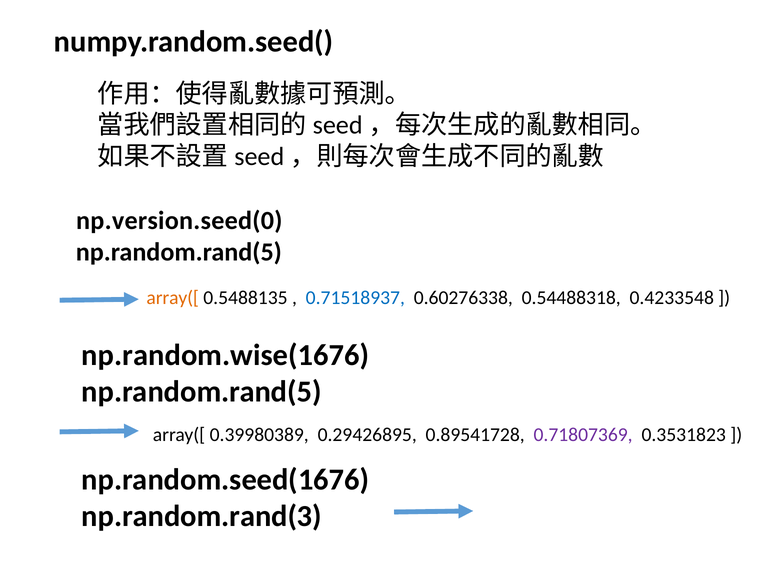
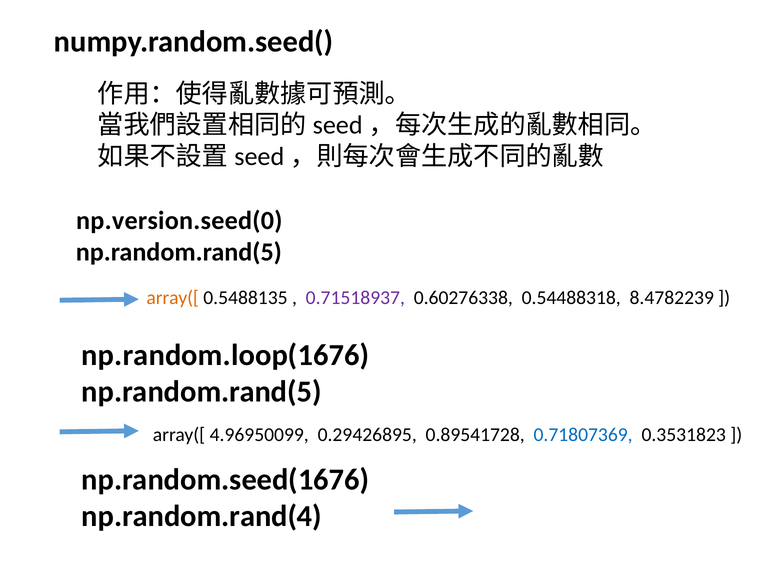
0.71518937 colour: blue -> purple (355, 298)
0.4233548: 0.4233548 -> 8.4782239 (672, 298)
np.random.wise(1676: np.random.wise(1676 -> np.random.loop(1676 (225, 355)
0.39980389: 0.39980389 -> 4.96950099 (259, 435)
0.71807369 colour: purple -> blue (583, 435)
np.random.rand(3: np.random.rand(3 -> np.random.rand(4 (202, 516)
